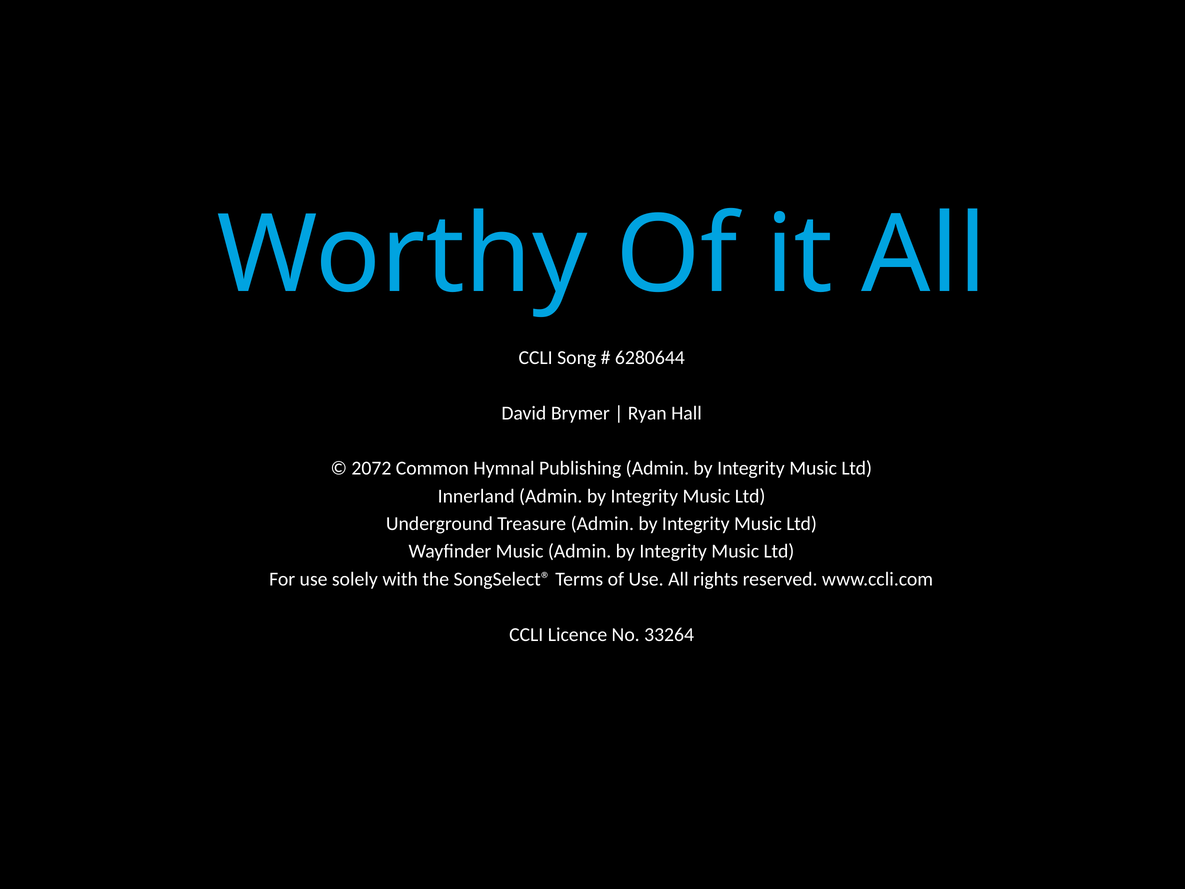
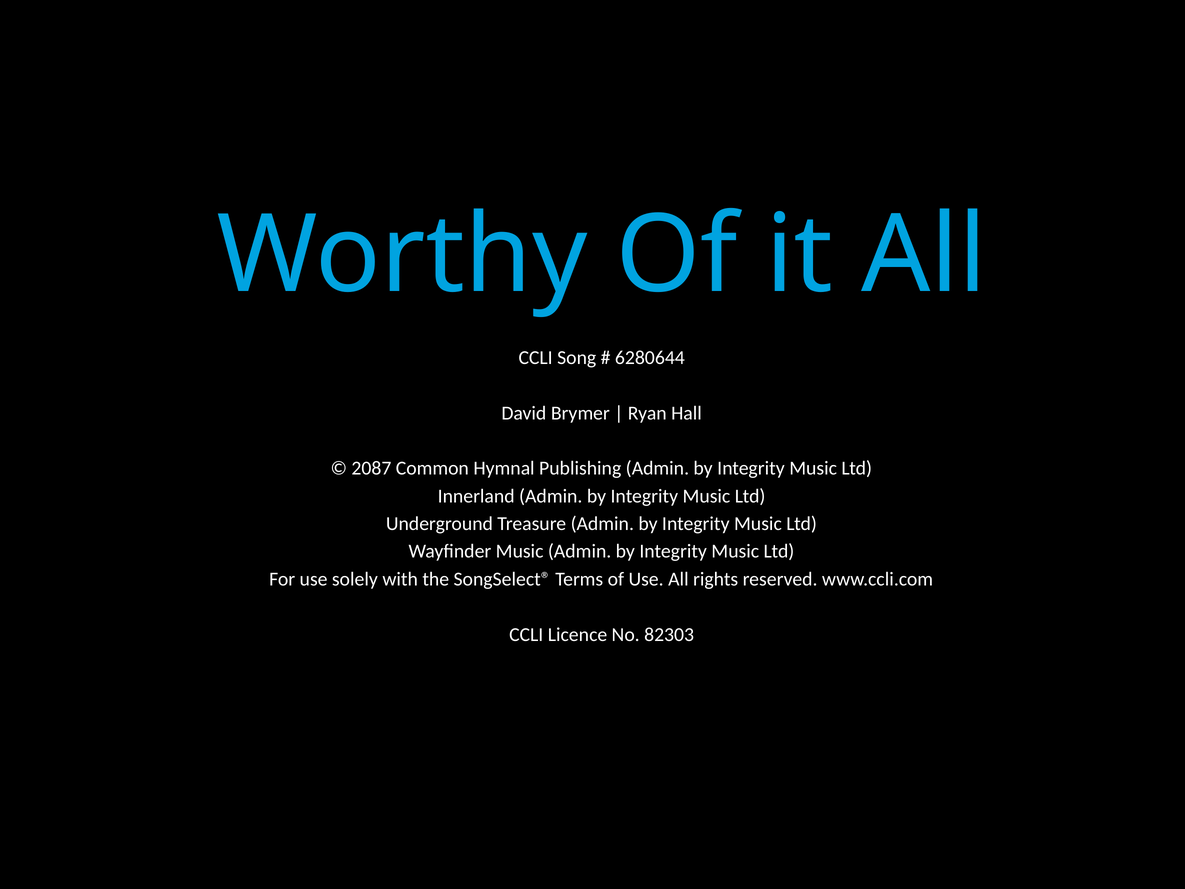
2072: 2072 -> 2087 (371, 468)
33264: 33264 -> 82303 (669, 634)
